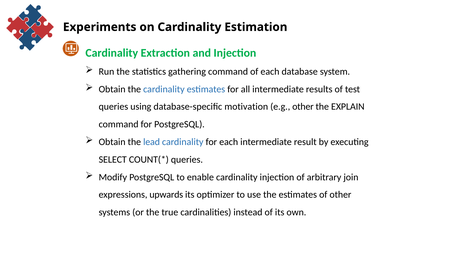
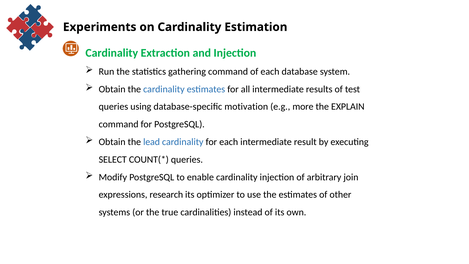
e.g other: other -> more (303, 107)
upwards: upwards -> research (166, 195)
